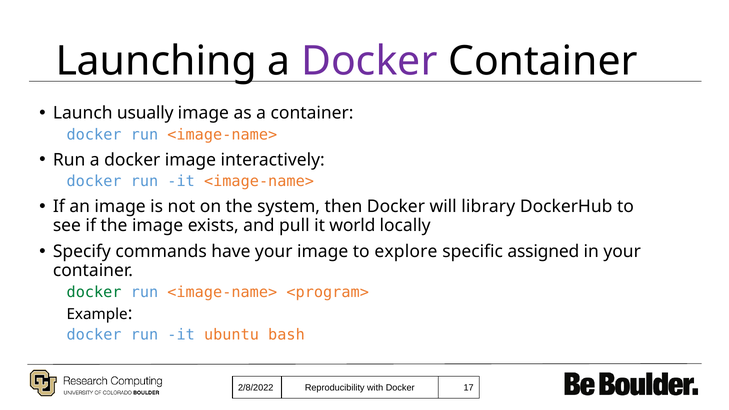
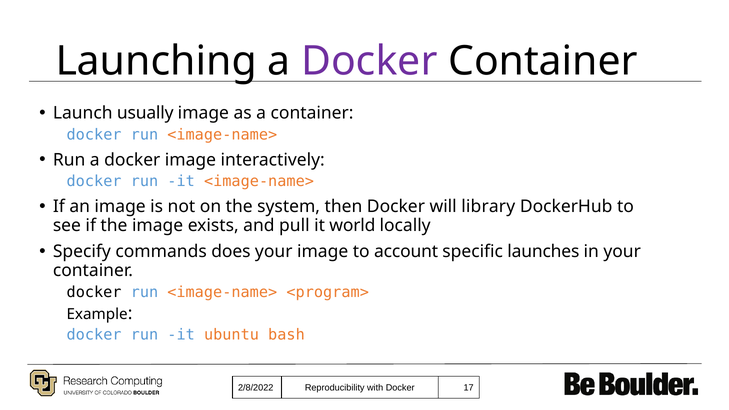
have: have -> does (231, 252)
explore: explore -> account (406, 252)
assigned: assigned -> launches (543, 252)
docker colour: green -> black (94, 292)
